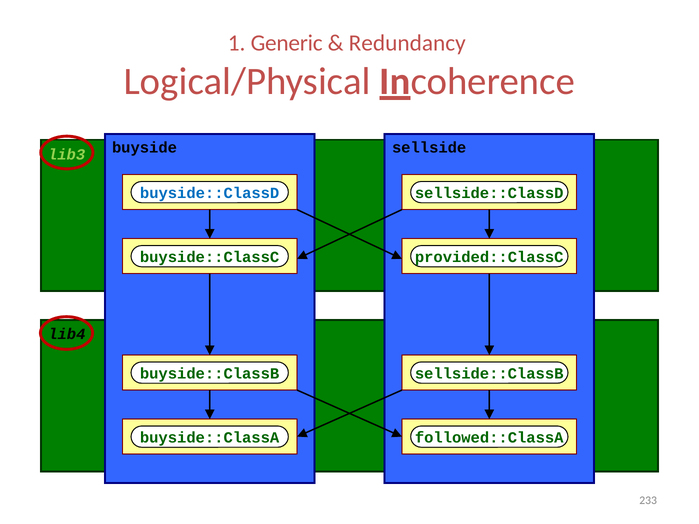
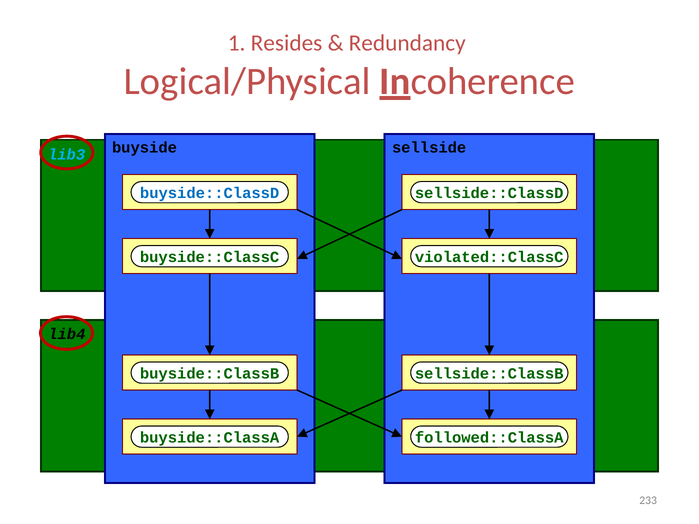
Generic: Generic -> Resides (287, 43)
lib3 colour: light green -> light blue (67, 155)
provided::ClassC: provided::ClassC -> violated::ClassC (489, 257)
